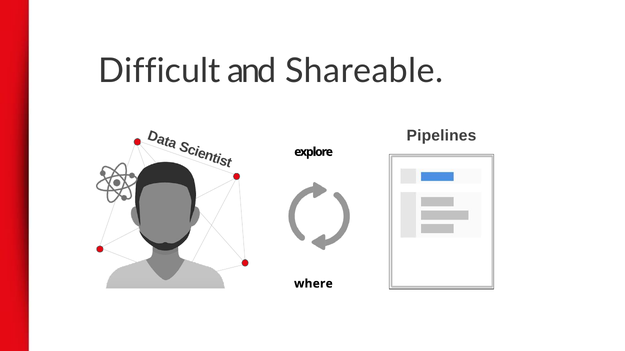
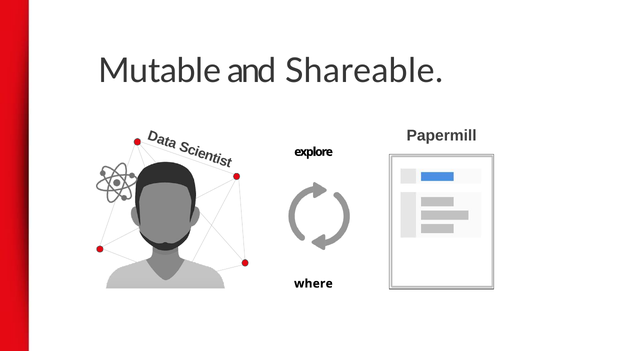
Difficult: Difficult -> Mutable (160, 71)
Pipelines: Pipelines -> Papermill (442, 136)
